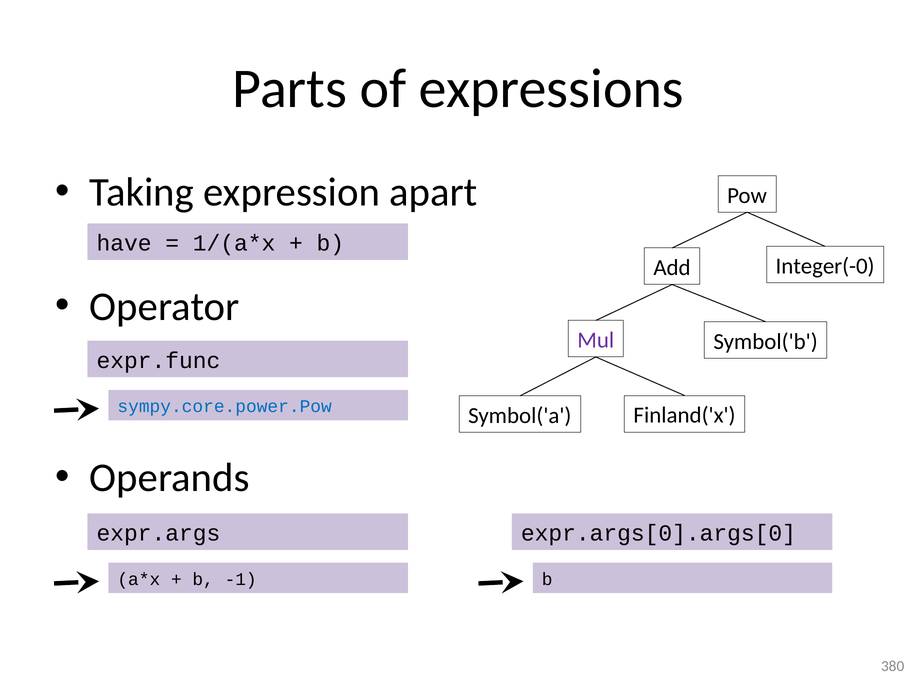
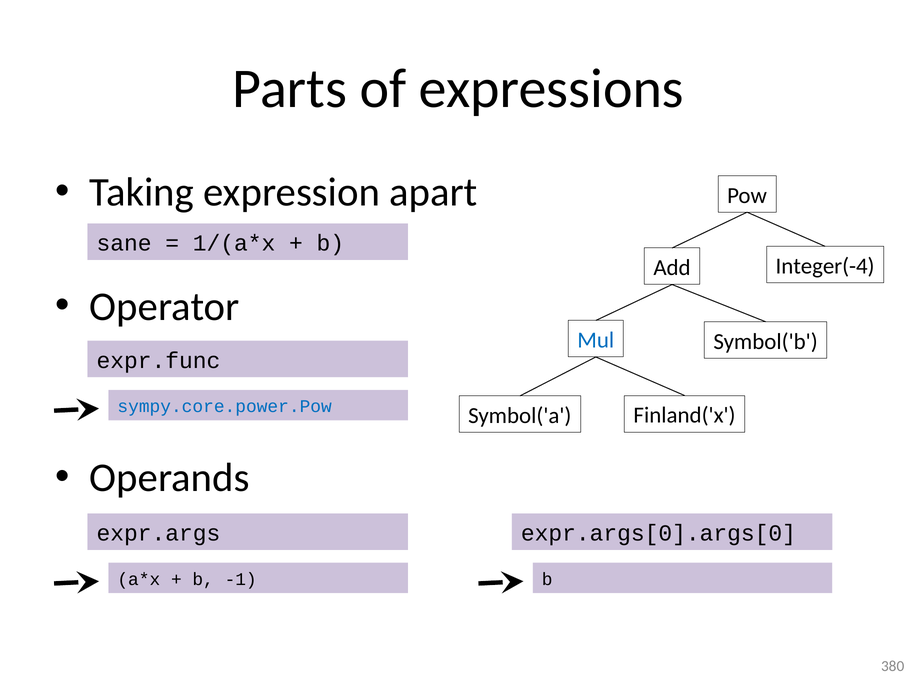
have: have -> sane (124, 243)
Integer(-0: Integer(-0 -> Integer(-4 (825, 266)
Mul colour: purple -> blue (596, 340)
